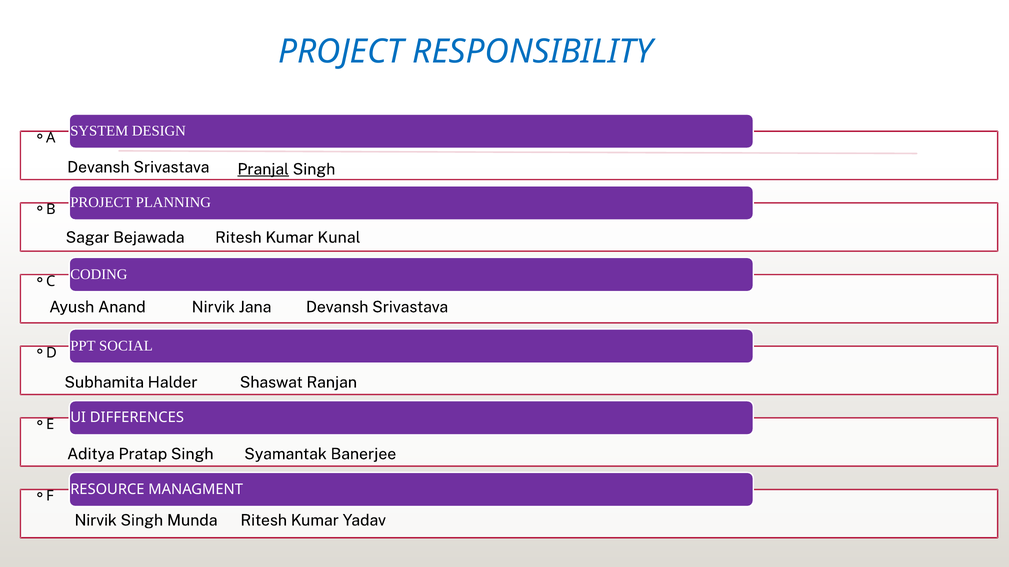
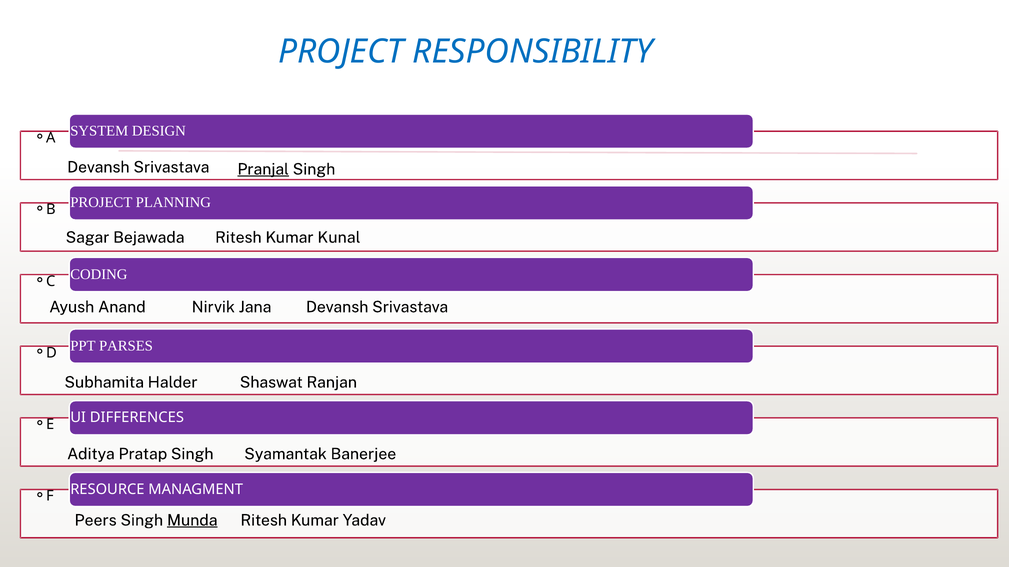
SOCIAL: SOCIAL -> PARSES (126, 346)
Nirvik: Nirvik -> Peers (96, 521)
Munda underline: none -> present (192, 521)
